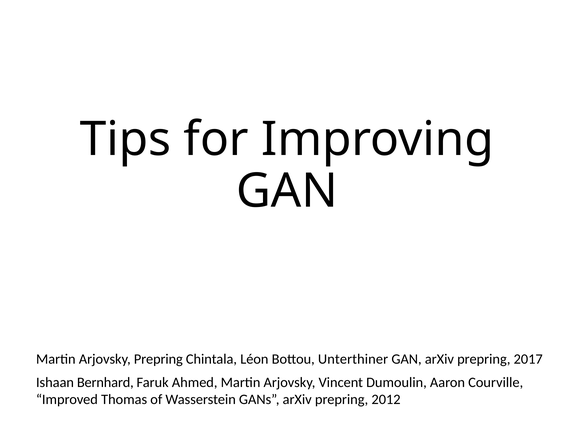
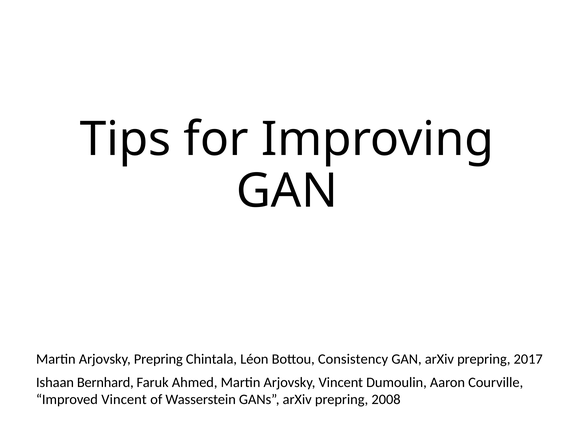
Unterthiner: Unterthiner -> Consistency (353, 360)
Improved Thomas: Thomas -> Vincent (124, 400)
2012: 2012 -> 2008 (386, 400)
